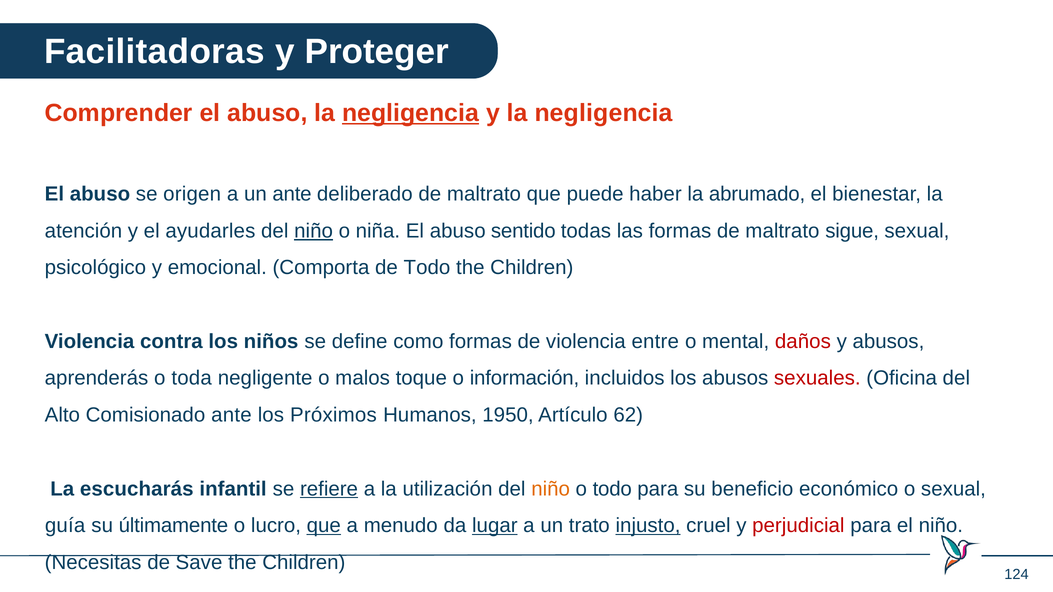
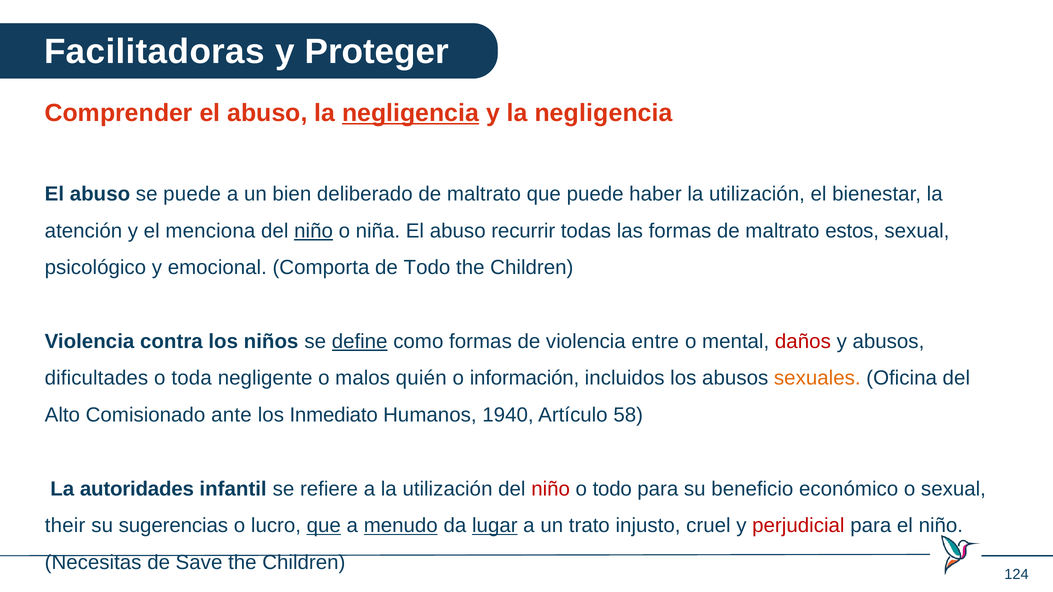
se origen: origen -> puede (192, 194)
un ante: ante -> bien (292, 194)
abrumado: abrumado -> utilización (757, 194)
ayudarles: ayudarles -> menciona (210, 231)
sentido: sentido -> recurrir (523, 231)
sigue: sigue -> estos (852, 231)
define underline: none -> present (360, 342)
aprenderás: aprenderás -> dificultades (96, 378)
toque: toque -> quién (421, 378)
sexuales colour: red -> orange (817, 378)
Próximos: Próximos -> Inmediato (334, 415)
1950: 1950 -> 1940 (508, 415)
62: 62 -> 58 (628, 415)
escucharás: escucharás -> autoridades (137, 489)
refiere underline: present -> none (329, 489)
niño colour: orange -> red (551, 489)
guía: guía -> their (65, 526)
últimamente: últimamente -> sugerencias (173, 526)
menudo underline: none -> present (401, 526)
injusto underline: present -> none (648, 526)
